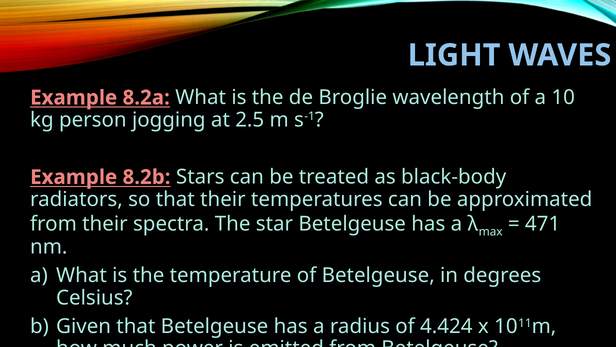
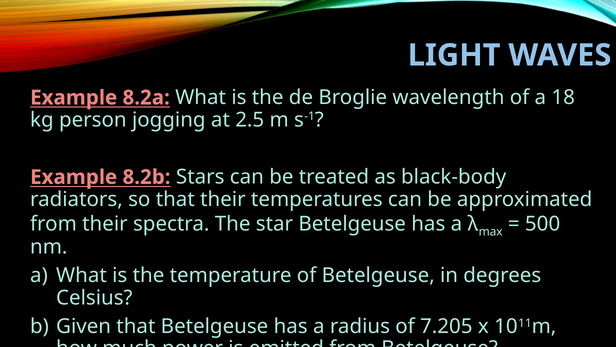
10: 10 -> 18 (563, 97)
471: 471 -> 500 (543, 224)
4.424: 4.424 -> 7.205 (446, 326)
